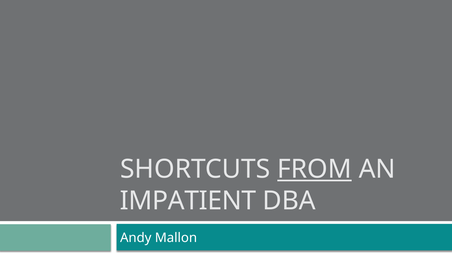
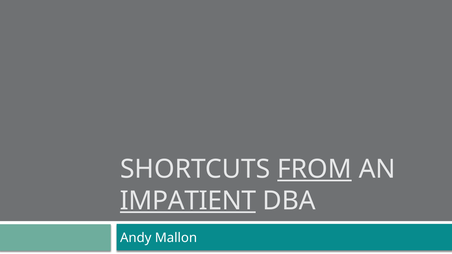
IMPATIENT underline: none -> present (188, 201)
